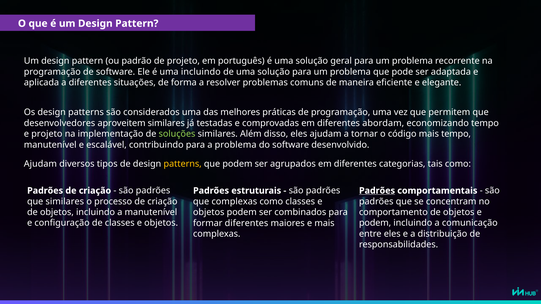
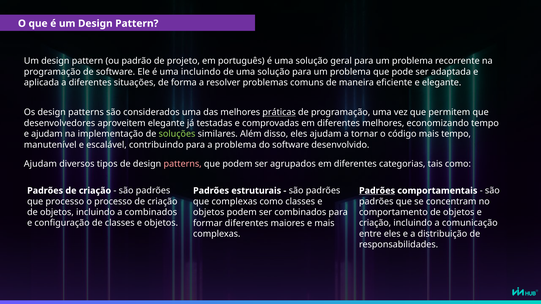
práticas underline: none -> present (279, 112)
aproveitem similares: similares -> elegante (166, 123)
diferentes abordam: abordam -> melhores (383, 123)
e projeto: projeto -> ajudam (47, 134)
patterns colour: yellow -> pink (183, 164)
que similares: similares -> processo (65, 202)
a manutenível: manutenível -> combinados (151, 212)
podem: podem -> criação (375, 223)
